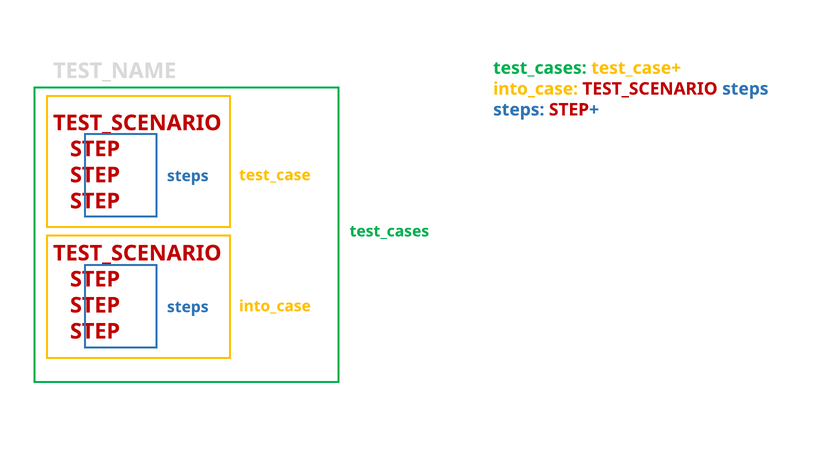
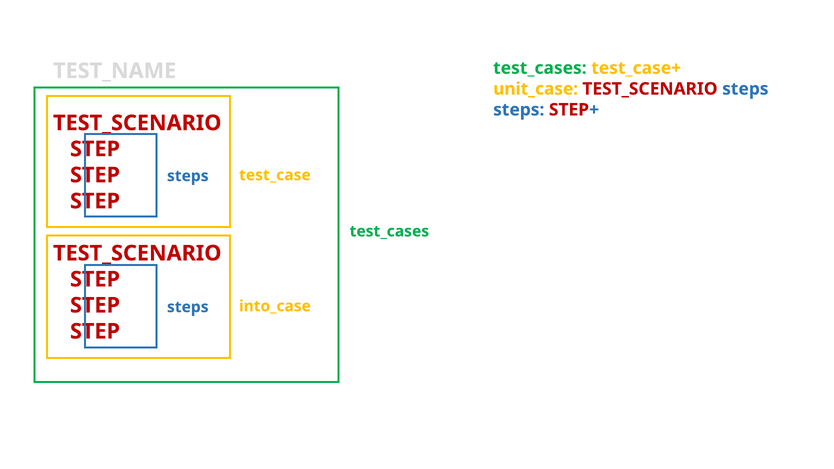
into_case: into_case -> unit_case (536, 89)
